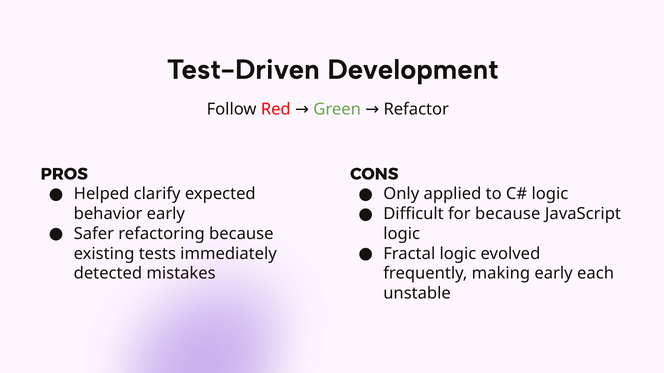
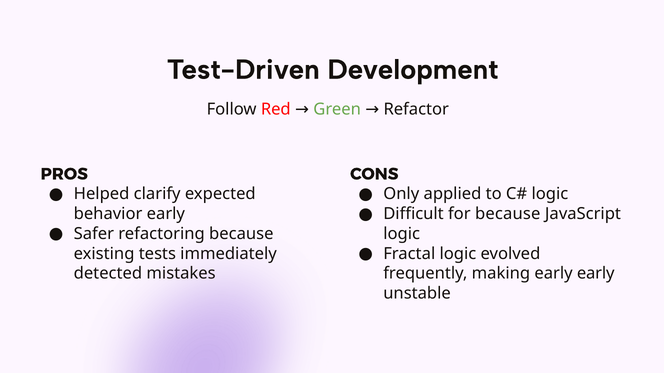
early each: each -> early (596, 274)
